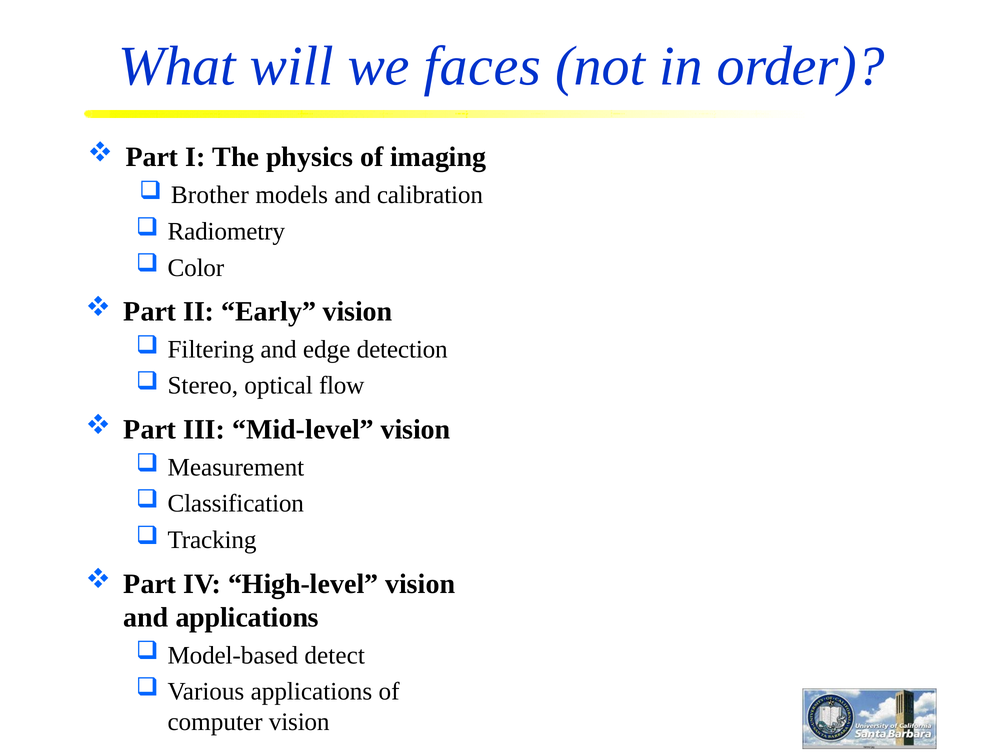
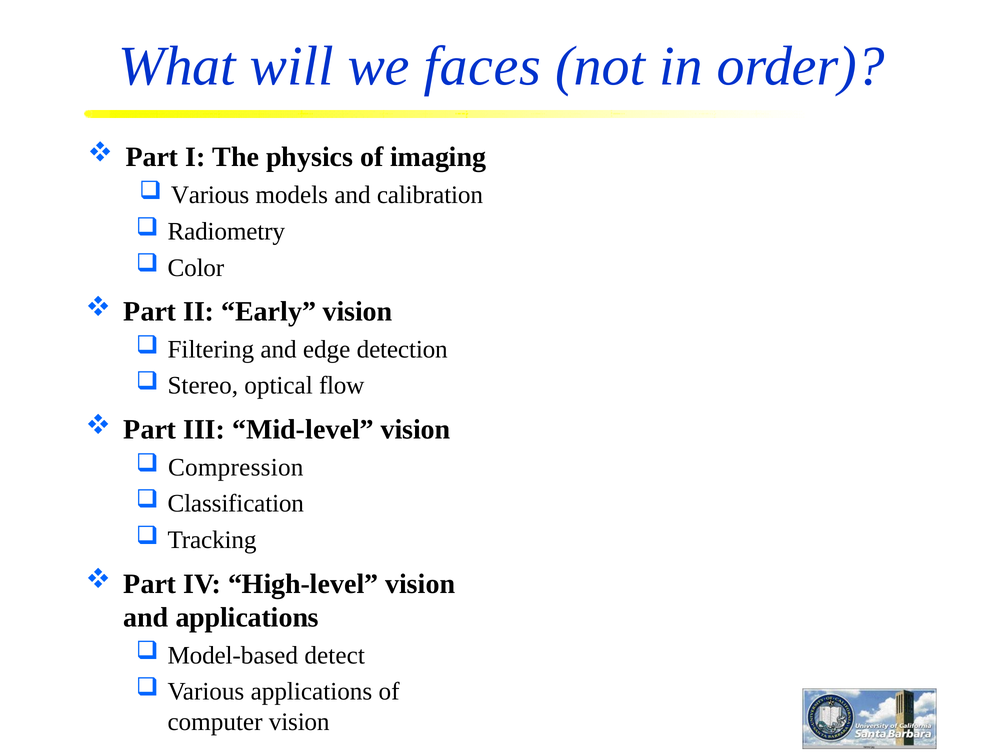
Brother: Brother -> Various (210, 195)
Measurement: Measurement -> Compression (236, 467)
